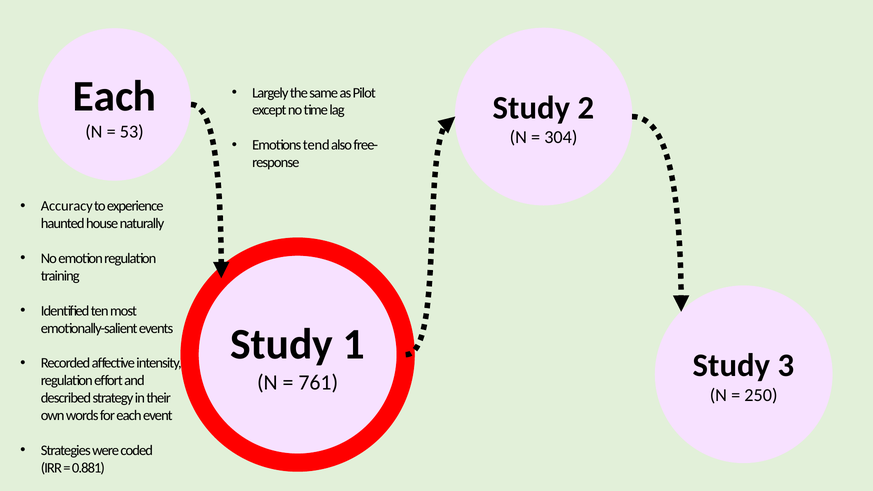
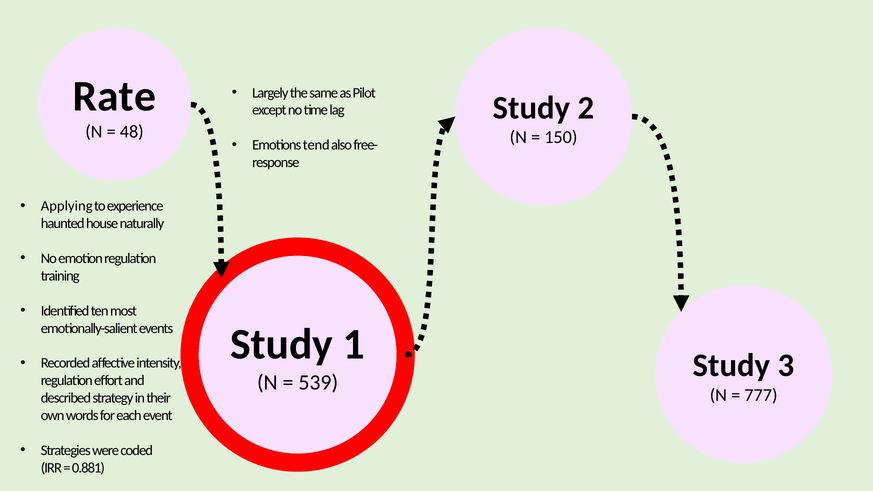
Each: Each -> Rate (114, 97)
53: 53 -> 48 (132, 132)
304: 304 -> 150 (561, 137)
Accuracy: Accuracy -> Applying (67, 206)
761: 761 -> 539 (318, 382)
250: 250 -> 777 (761, 395)
